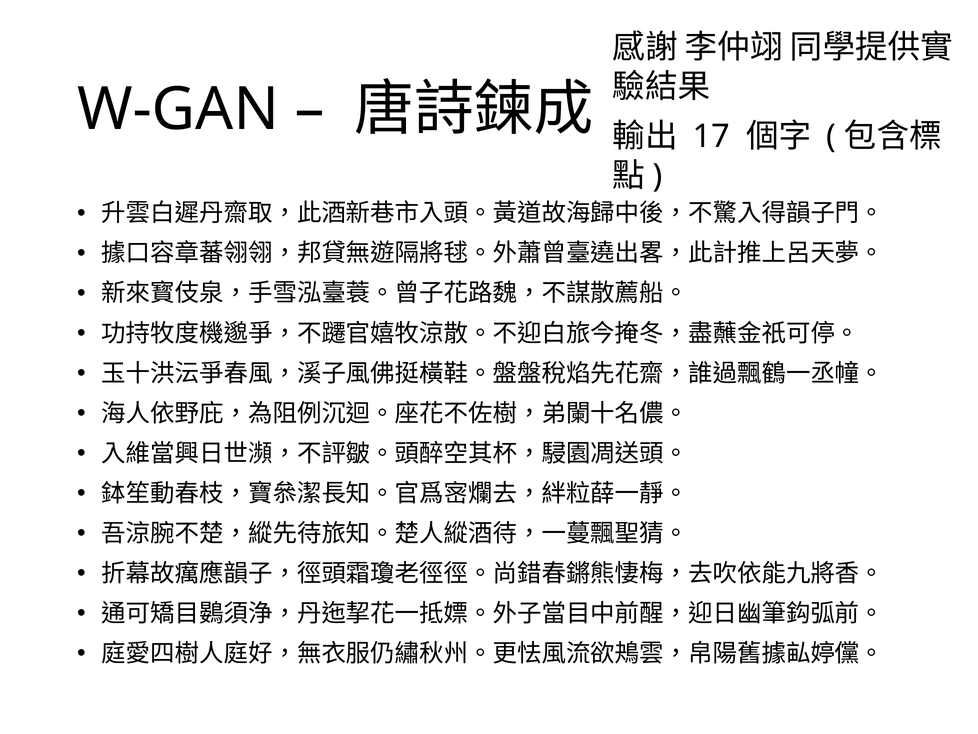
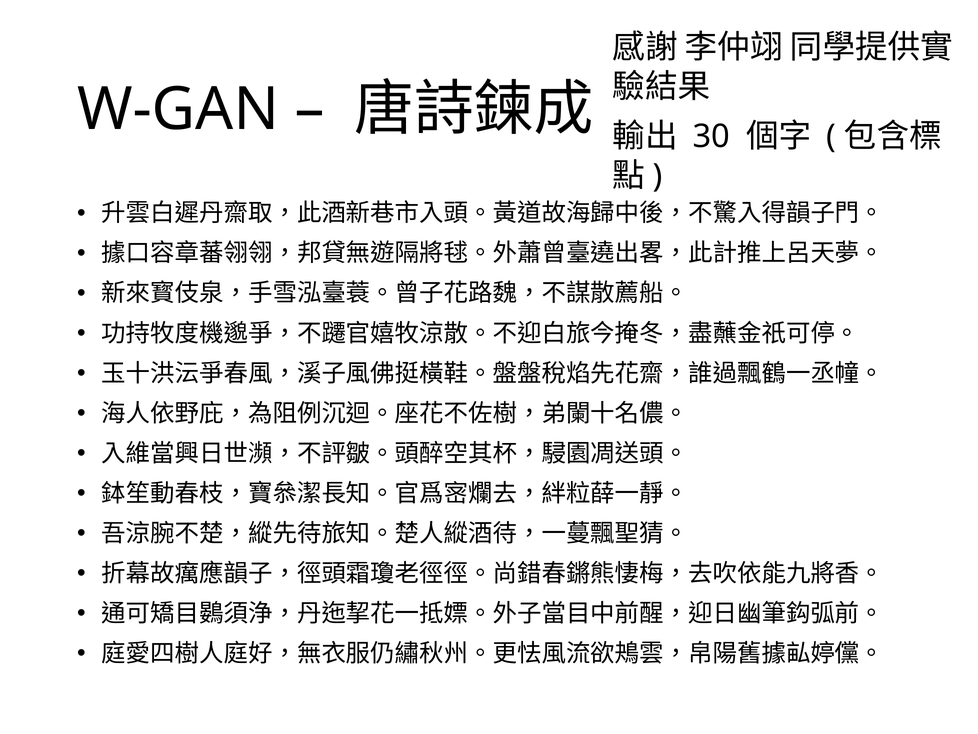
17: 17 -> 30 (711, 137)
